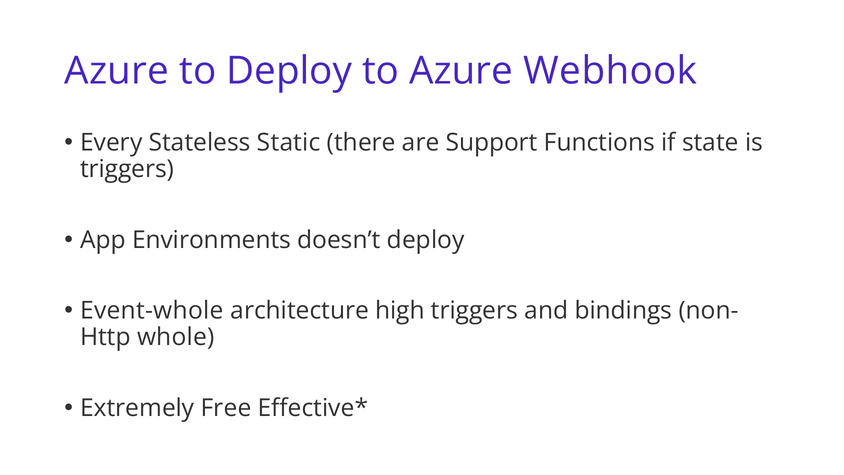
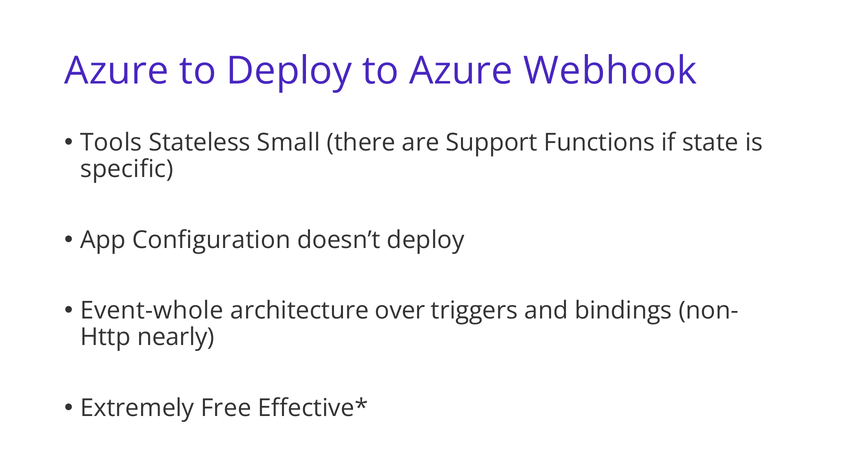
Every: Every -> Tools (111, 143)
Static: Static -> Small (289, 143)
triggers: triggers -> specific (127, 169)
Environments: Environments -> Configuration (211, 240)
high: high -> over (400, 310)
whole: whole -> nearly (176, 337)
